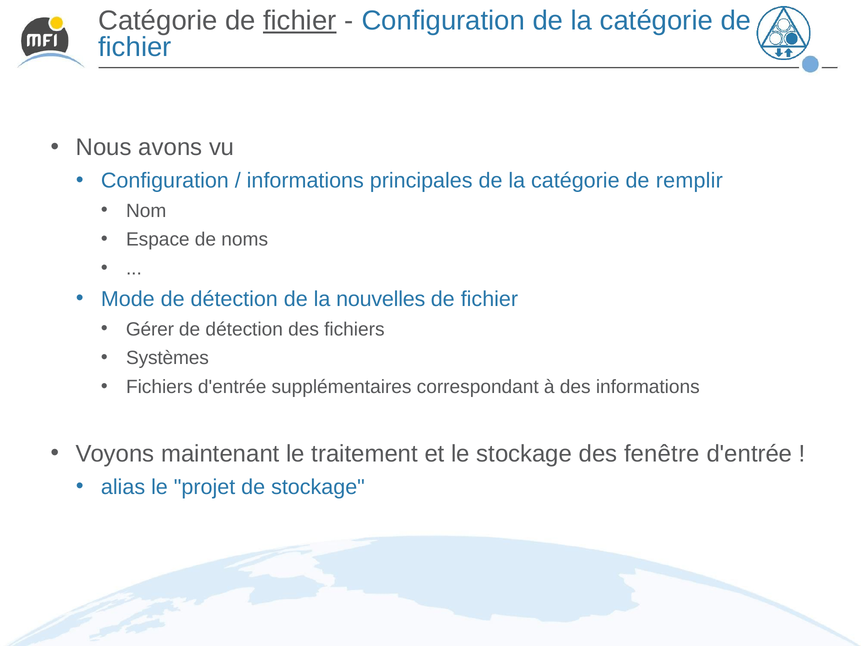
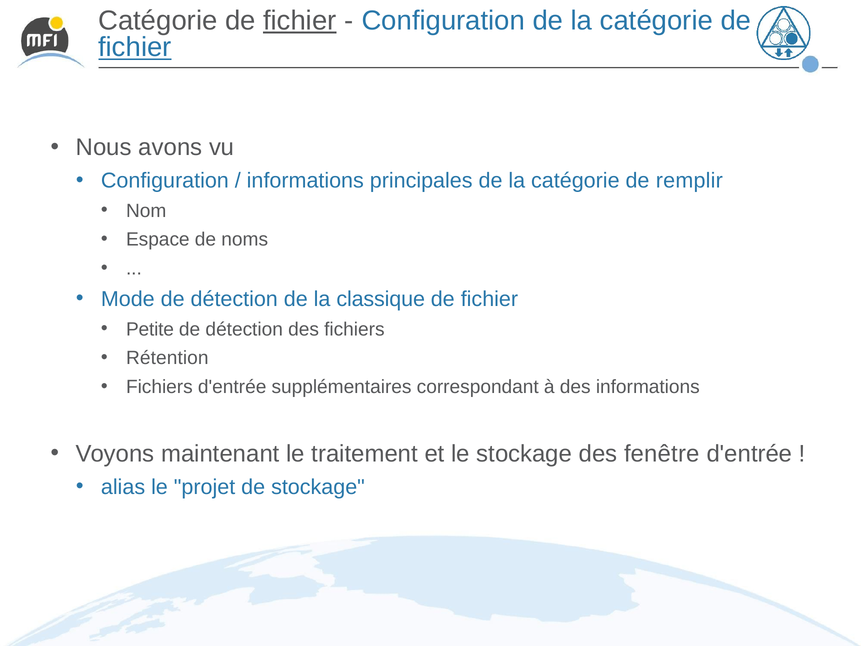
fichier underline: none -> present (135, 47)
nouvelles: nouvelles -> classique (381, 299)
Gérer: Gérer -> Petite (150, 329)
Systèmes: Systèmes -> Rétention (167, 358)
